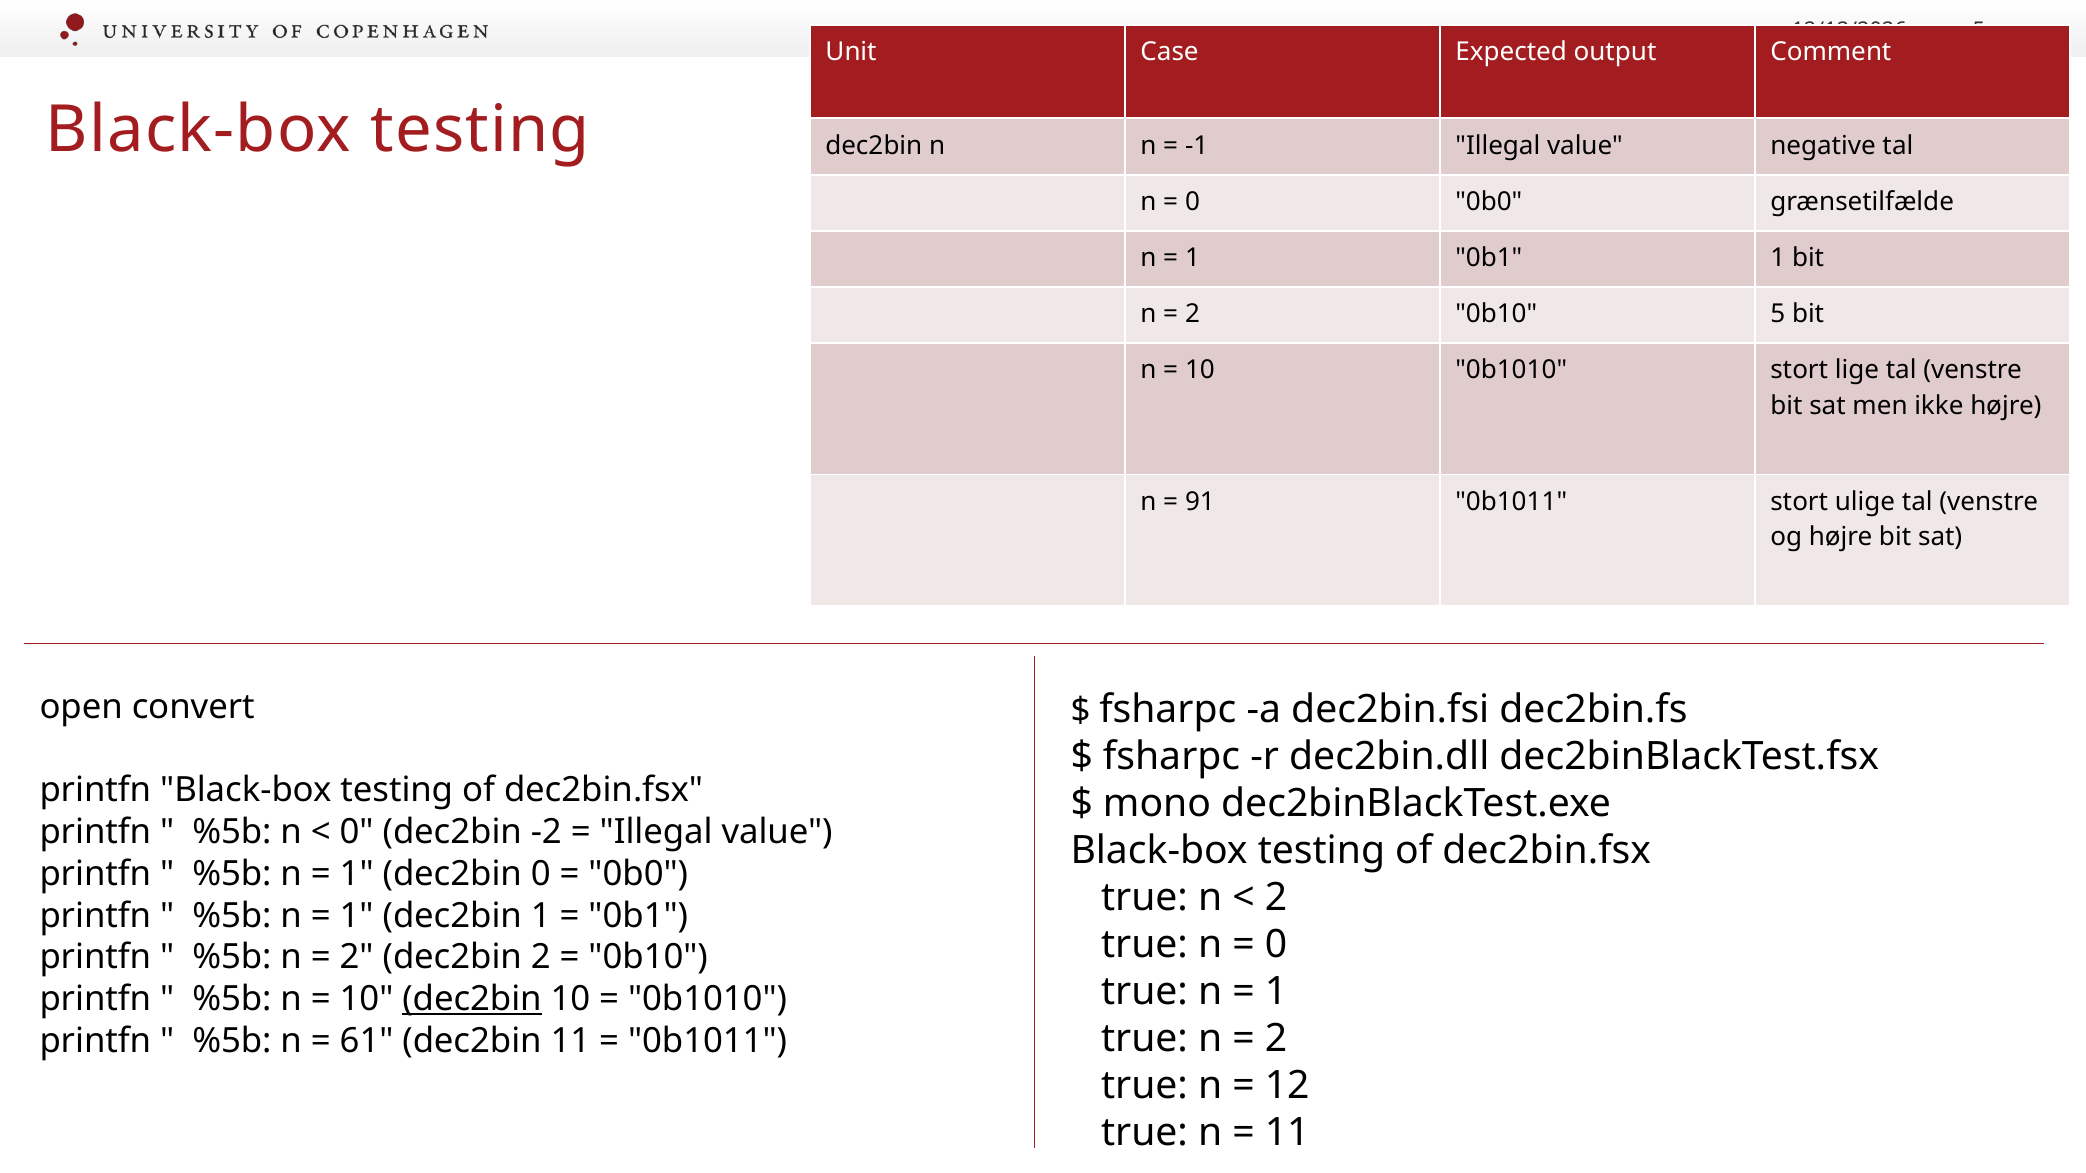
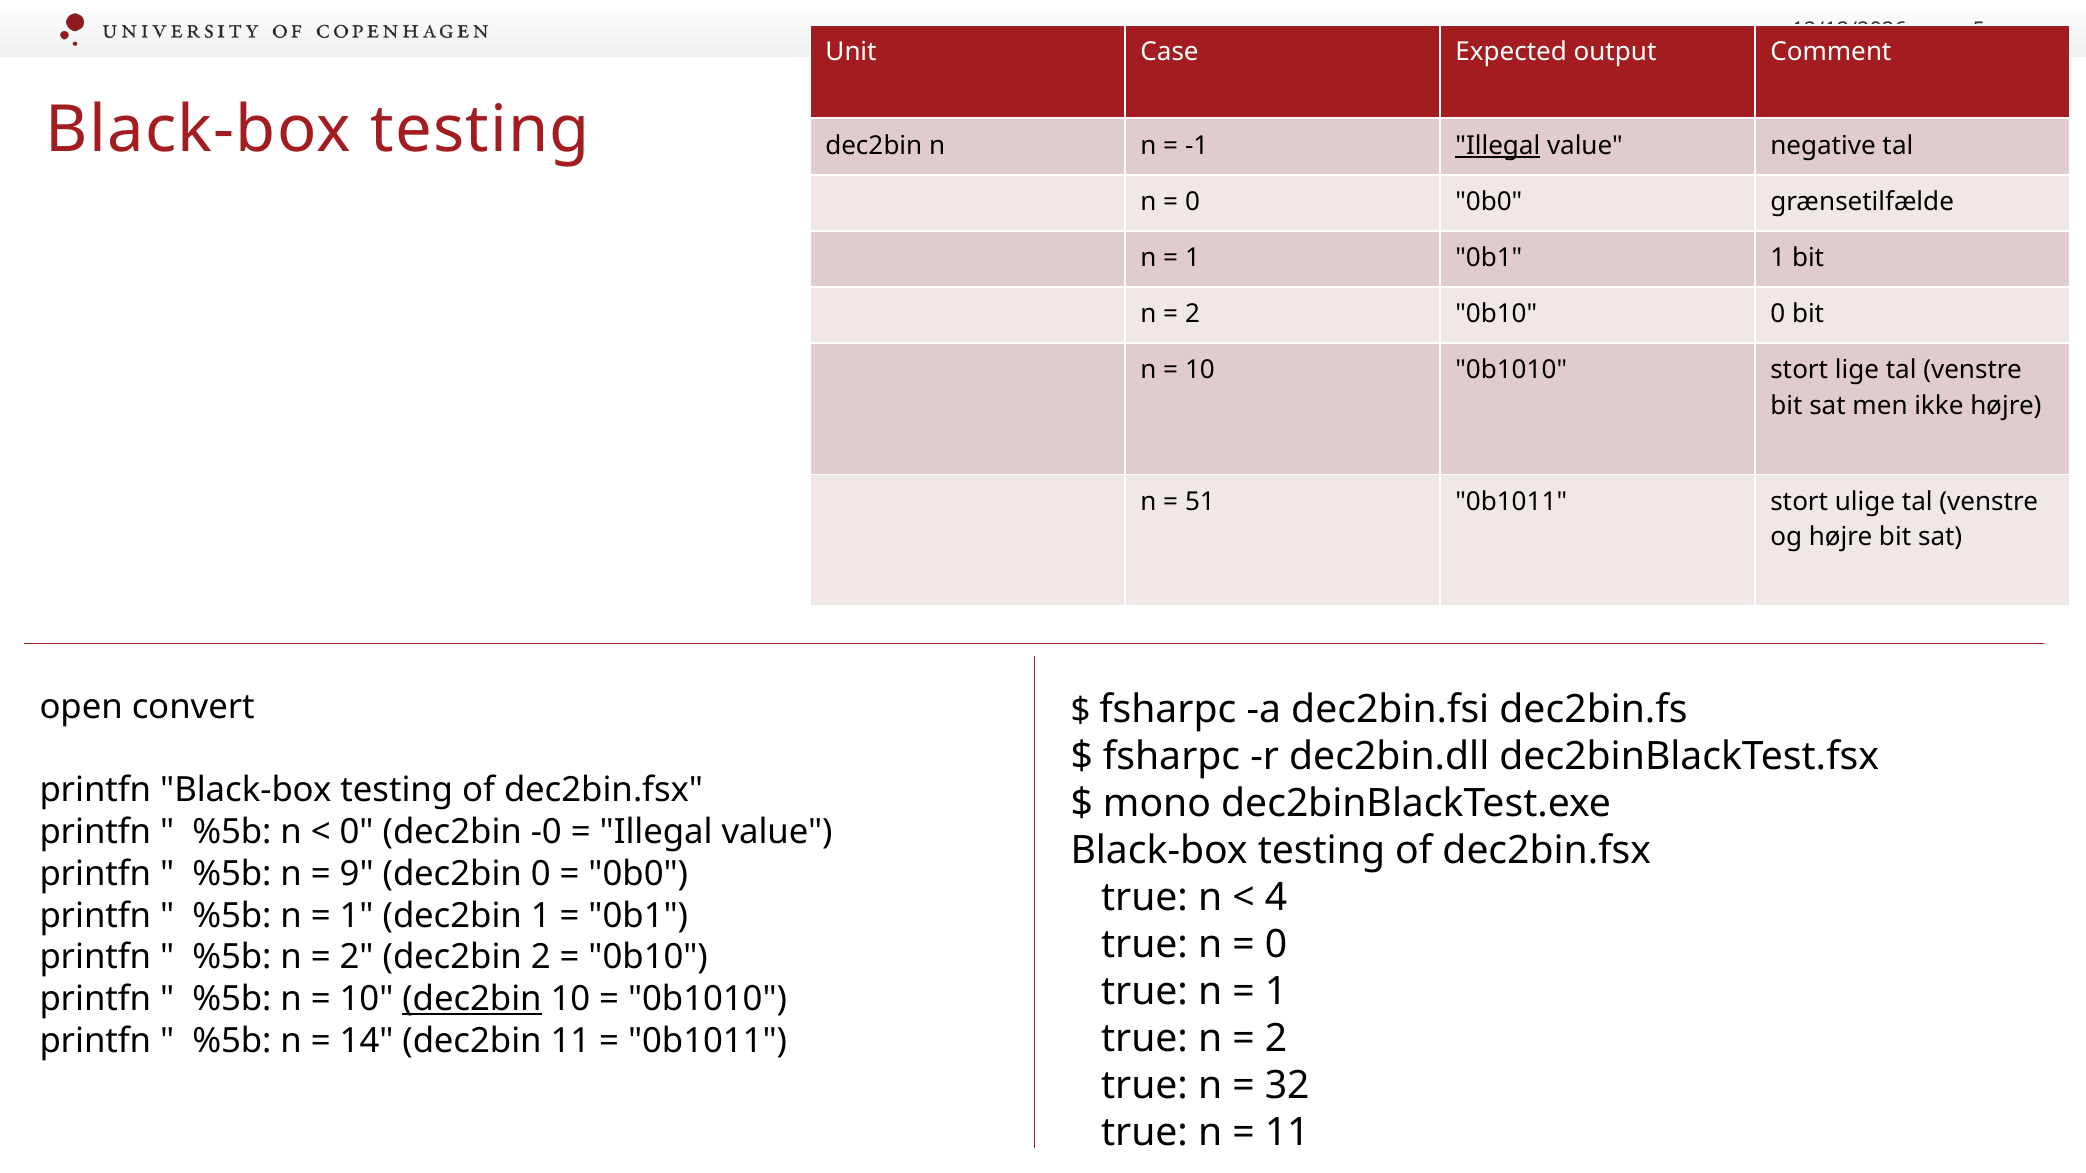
Illegal underline: none -> present (1498, 146)
0b10 5: 5 -> 0 (1778, 314)
91: 91 -> 51 (1200, 502)
-2: -2 -> -0 (546, 832)
1: 1 -> 9 (357, 874)
2: 2 -> 4 (1276, 898)
61: 61 -> 14 (367, 1041)
12: 12 -> 32 (1287, 1086)
